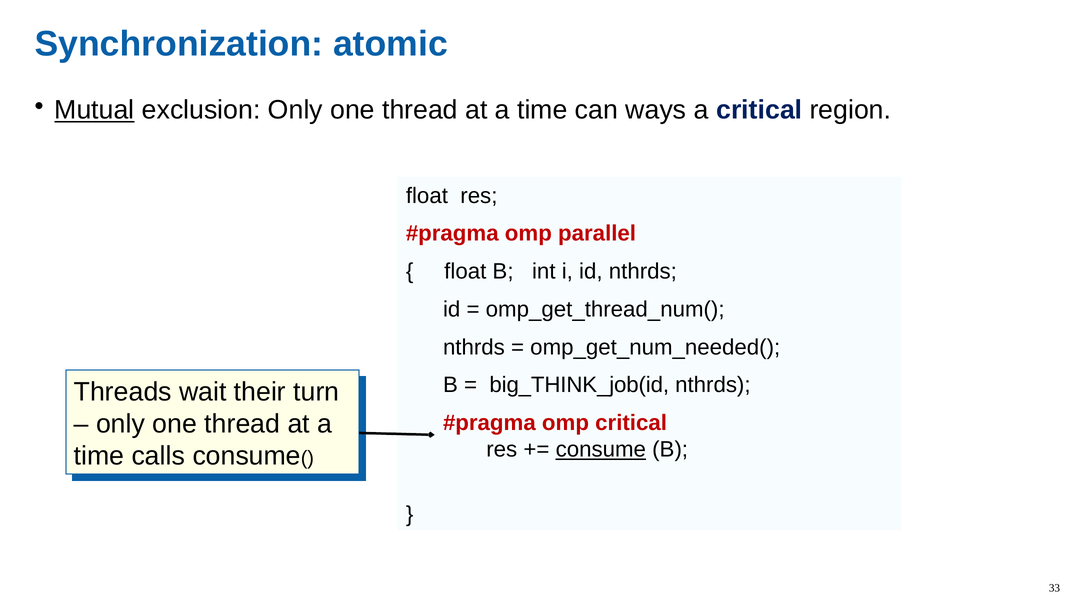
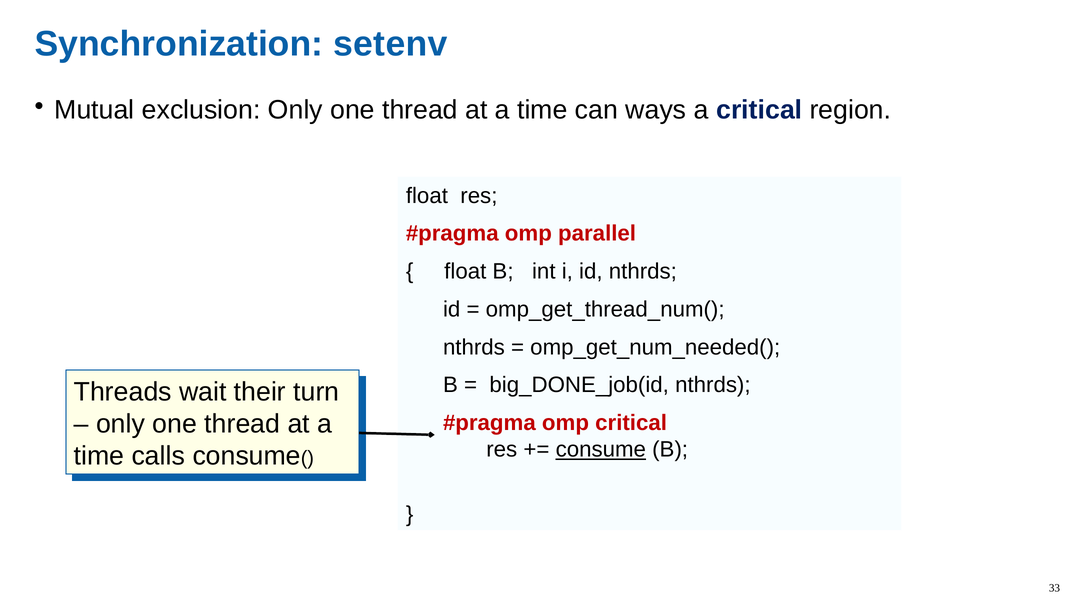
atomic: atomic -> setenv (390, 44)
Mutual underline: present -> none (94, 110)
big_THINK_job(id: big_THINK_job(id -> big_DONE_job(id (579, 385)
